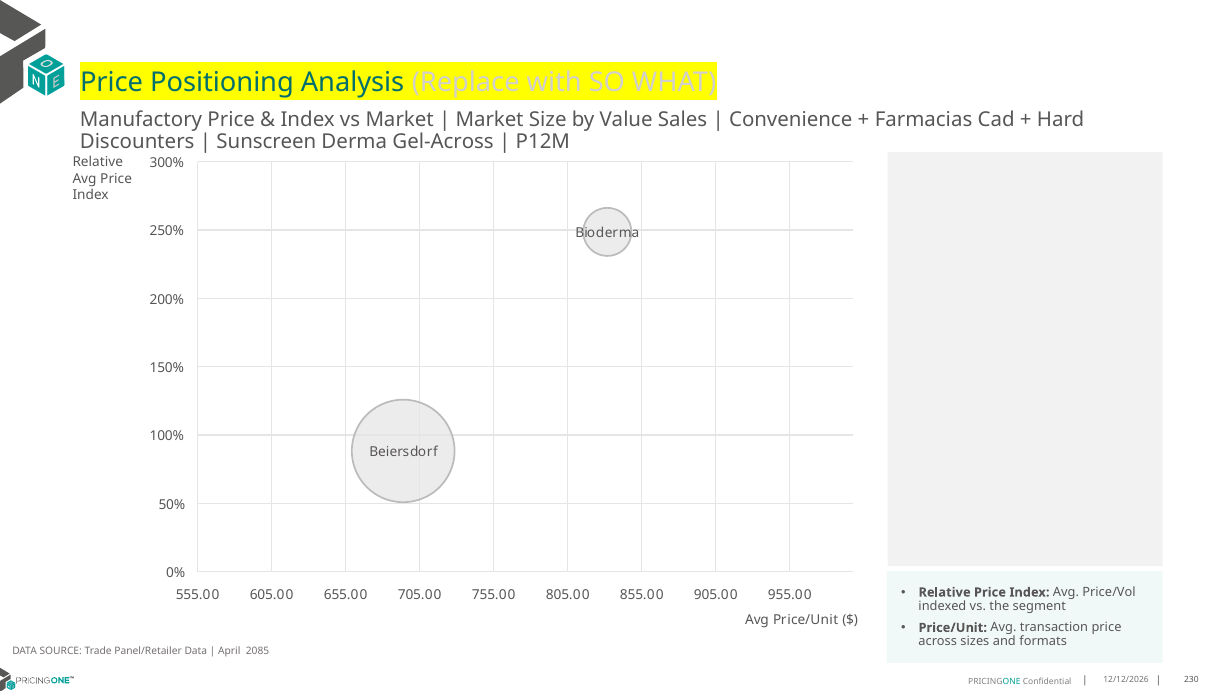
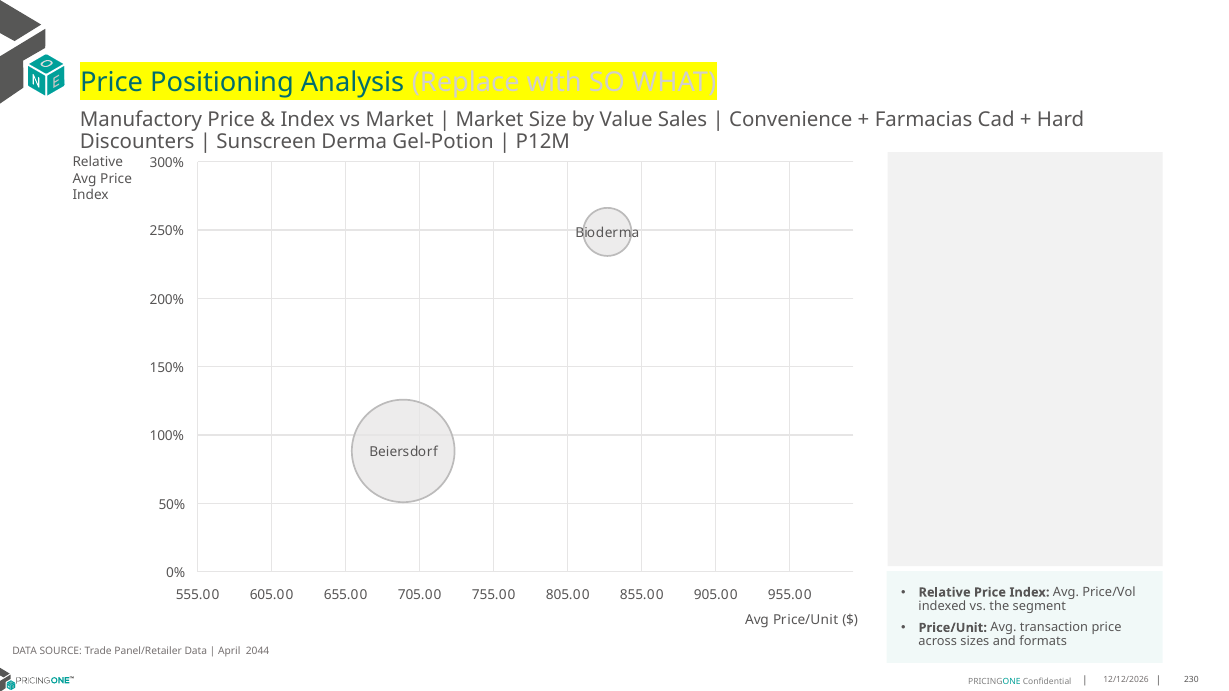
Gel-Across: Gel-Across -> Gel-Potion (443, 142)
2085: 2085 -> 2044 (258, 651)
